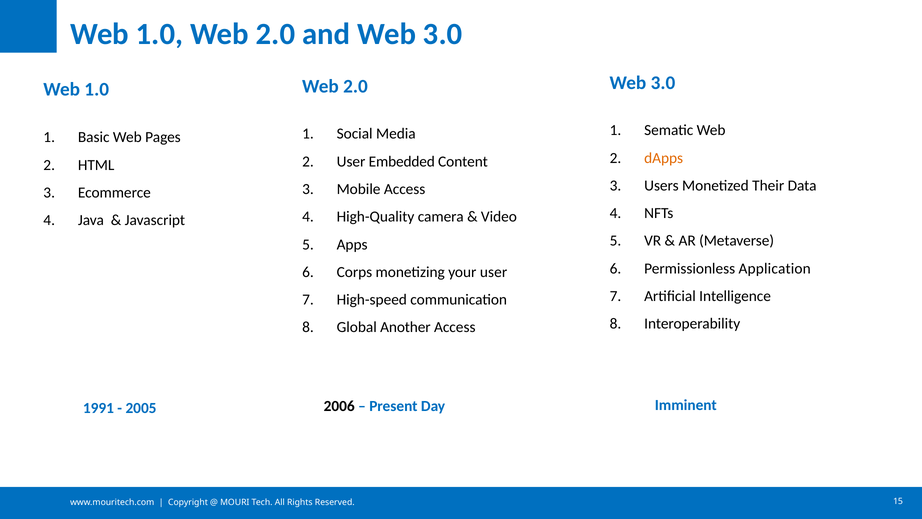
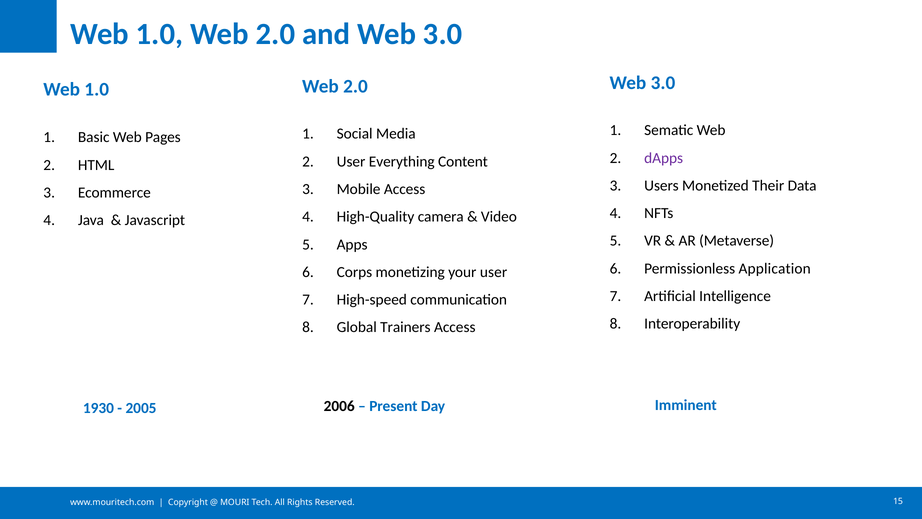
dApps colour: orange -> purple (664, 158)
Embedded: Embedded -> Everything (402, 161)
Another: Another -> Trainers (405, 327)
1991: 1991 -> 1930 (98, 408)
